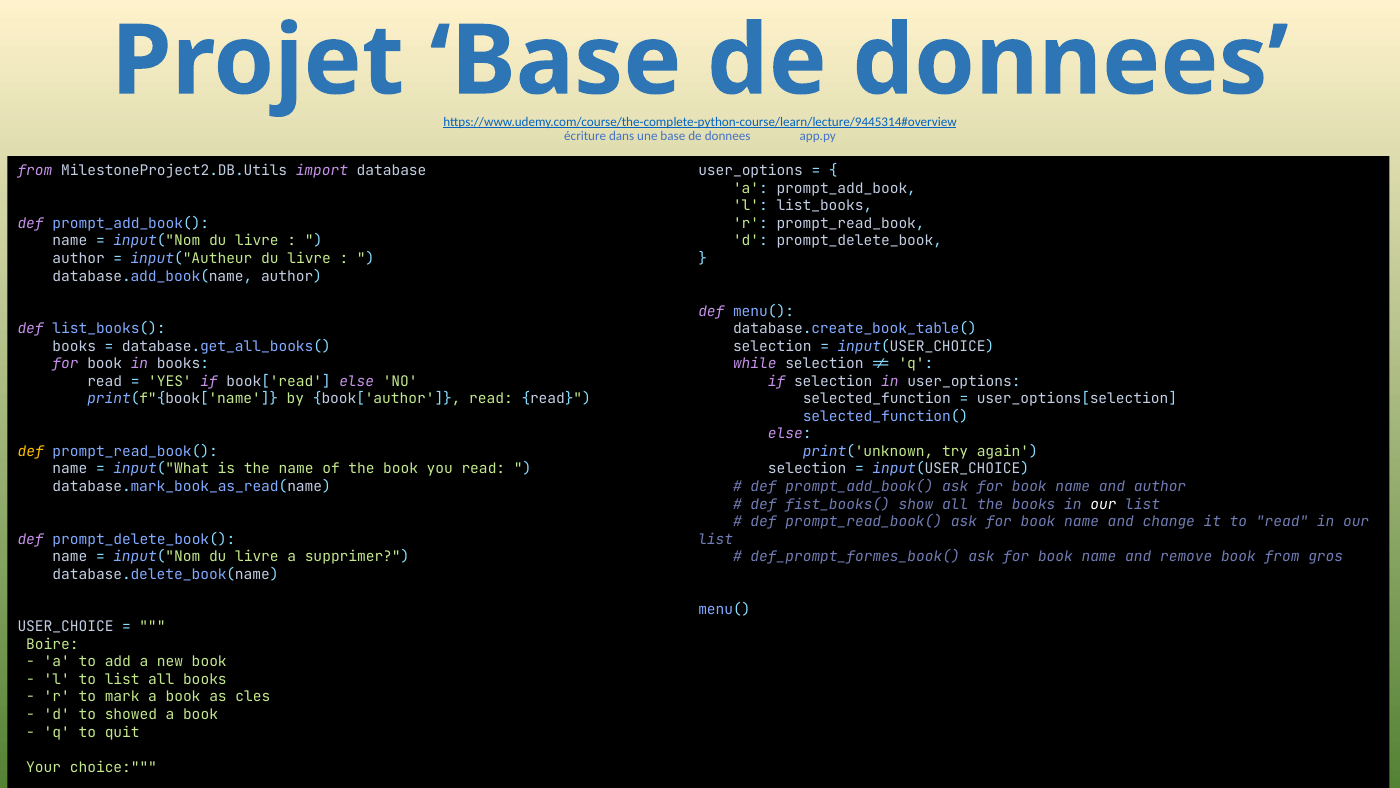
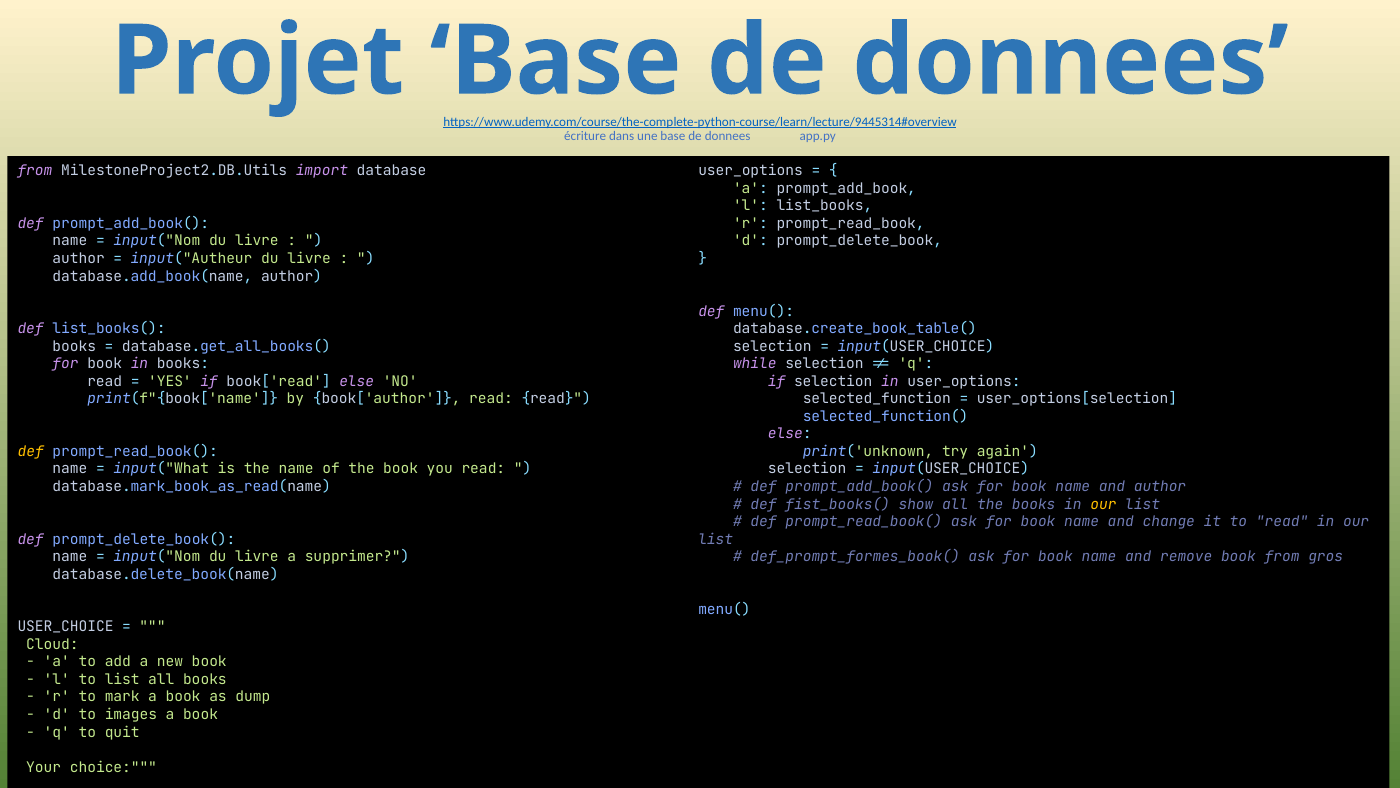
our colour: white -> yellow (1103, 504)
Boire: Boire -> Cloud (52, 644)
cles: cles -> dump (253, 697)
showed: showed -> images (131, 714)
